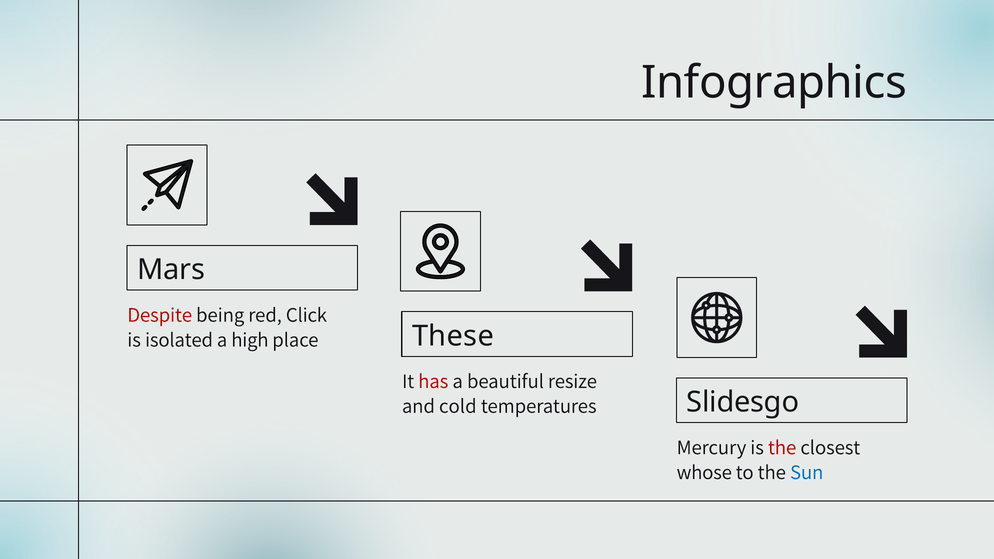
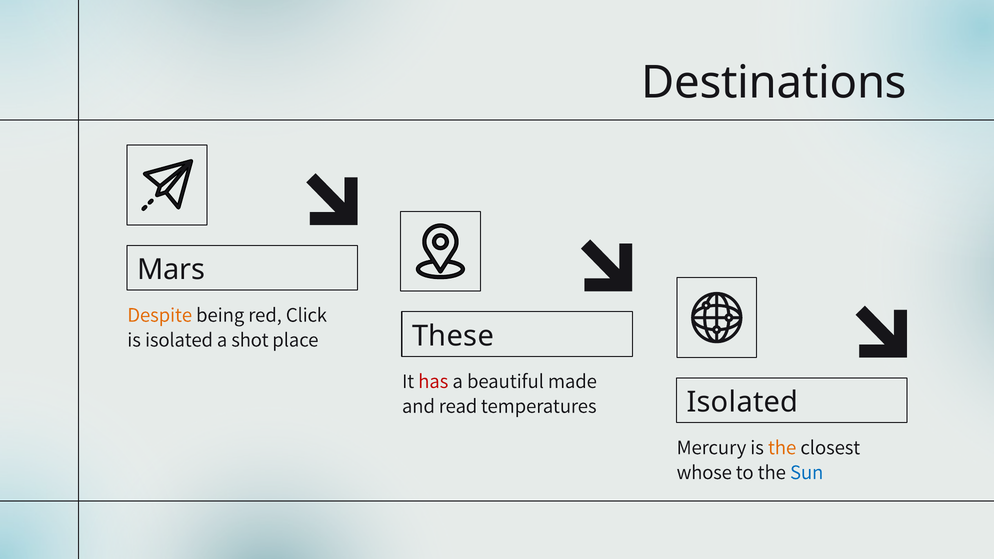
Infographics: Infographics -> Destinations (774, 83)
Despite colour: red -> orange (160, 315)
high: high -> shot (250, 340)
resize: resize -> made (572, 381)
cold: cold -> read (458, 406)
temperatures Slidesgo: Slidesgo -> Isolated (742, 402)
the colour: red -> orange (782, 448)
